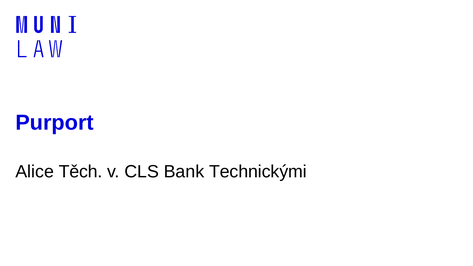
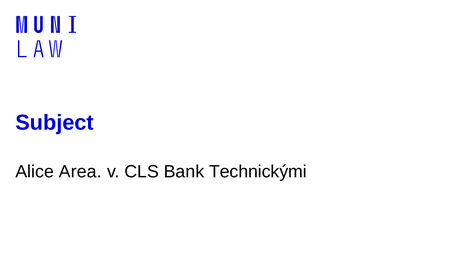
Purport: Purport -> Subject (55, 123)
Těch: Těch -> Area (80, 172)
